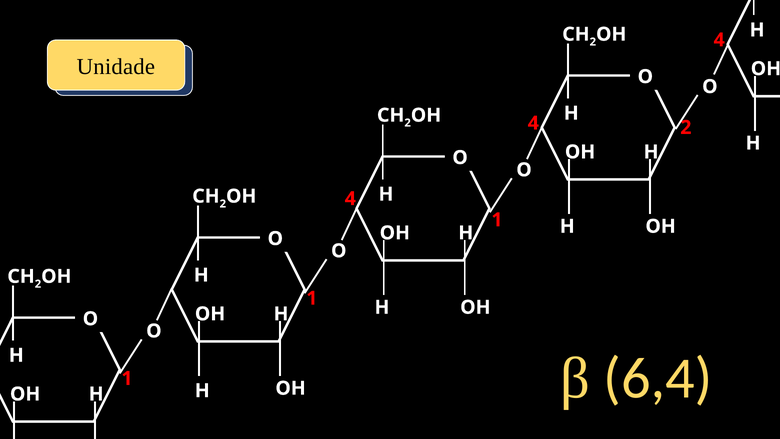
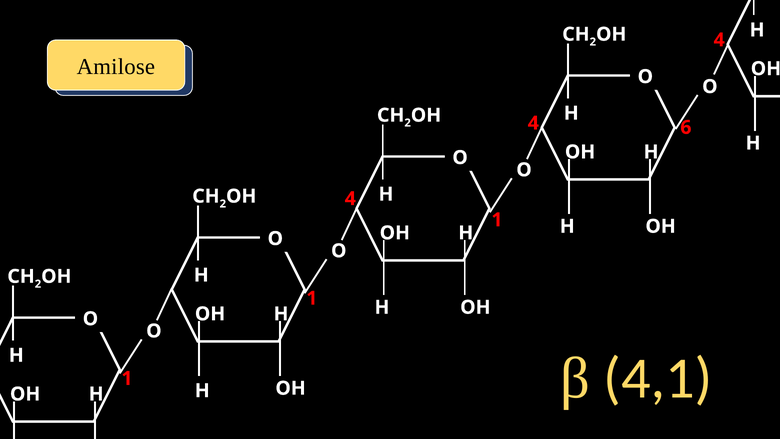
Unidade: Unidade -> Amilose (116, 67)
4 2: 2 -> 6 (686, 127)
6,4: 6,4 -> 4,1 (658, 378)
